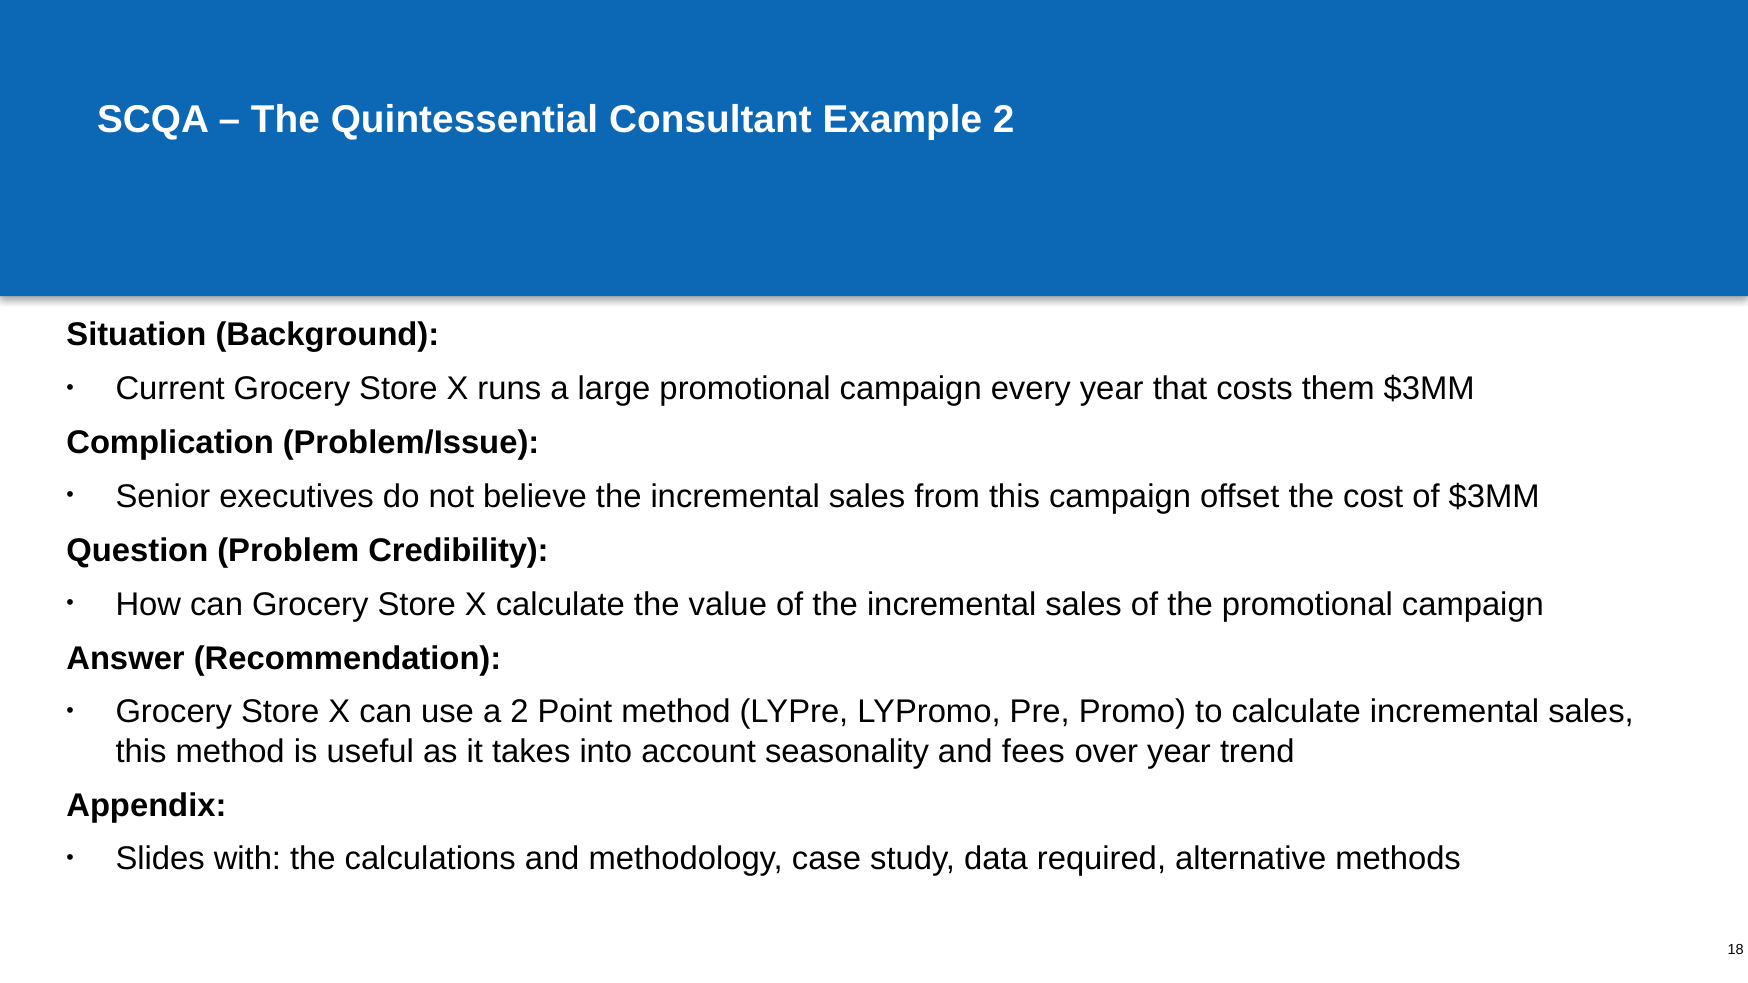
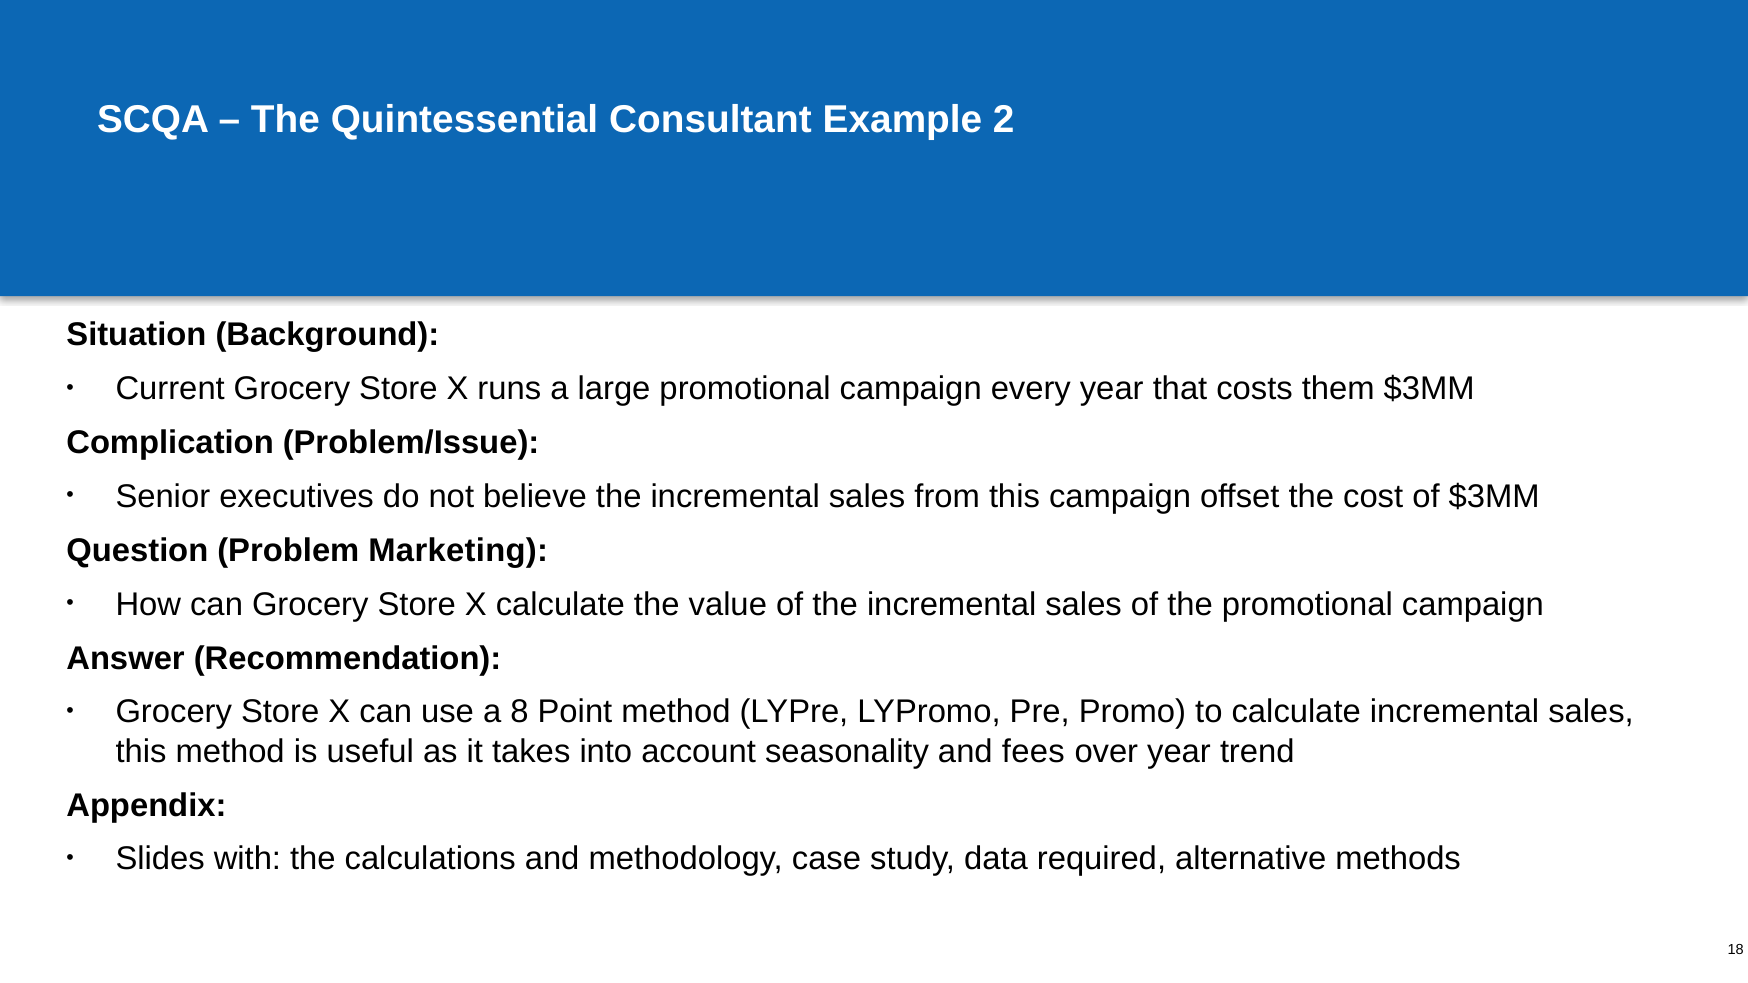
Credibility: Credibility -> Marketing (458, 551)
a 2: 2 -> 8 (519, 712)
